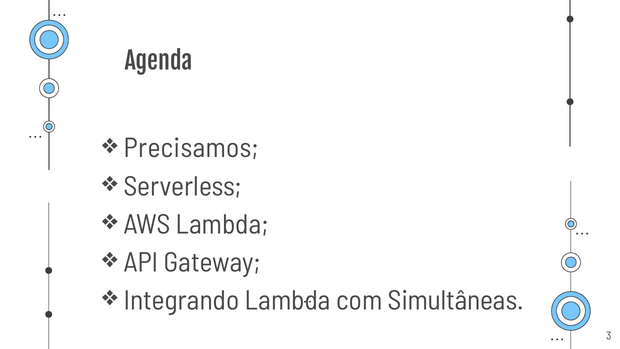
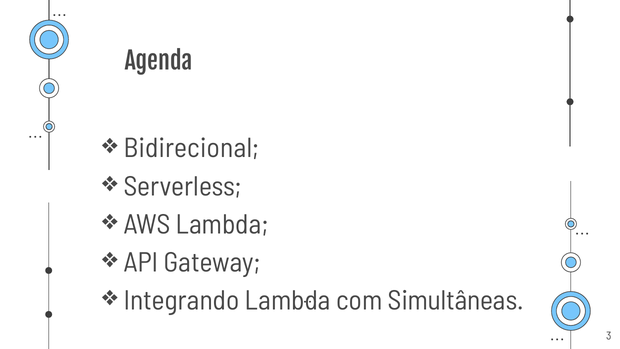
Precisamos: Precisamos -> Bidirecional (191, 148)
